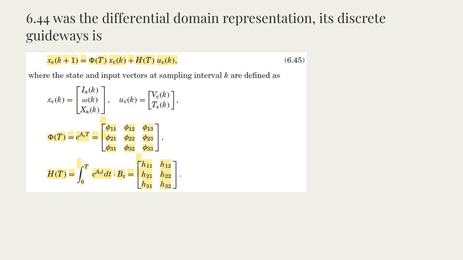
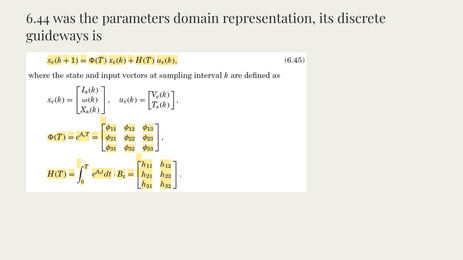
differential: differential -> parameters (136, 19)
